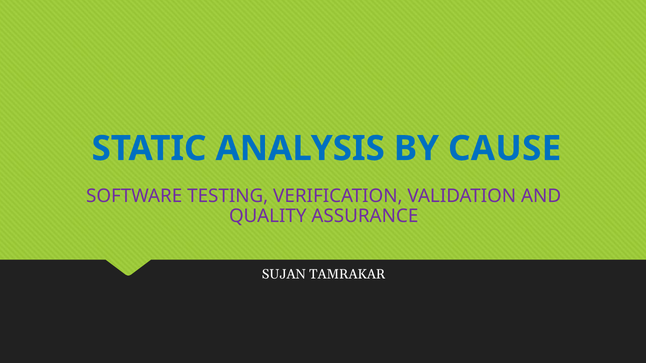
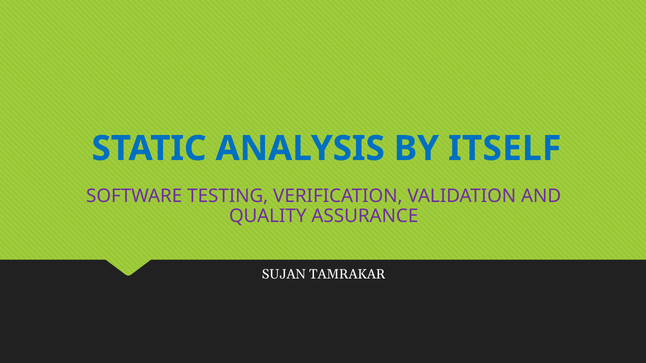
CAUSE: CAUSE -> ITSELF (505, 149)
